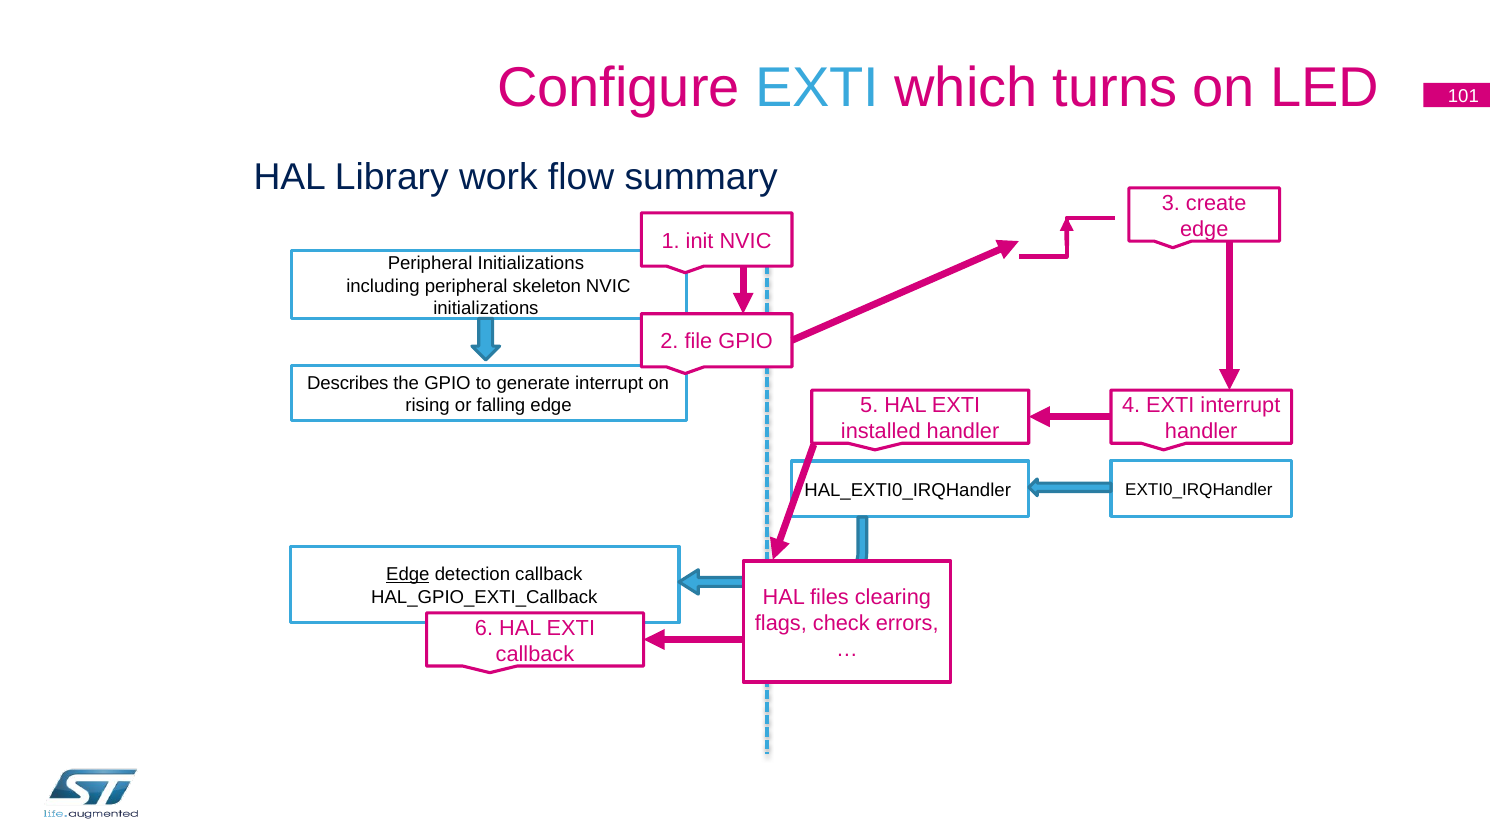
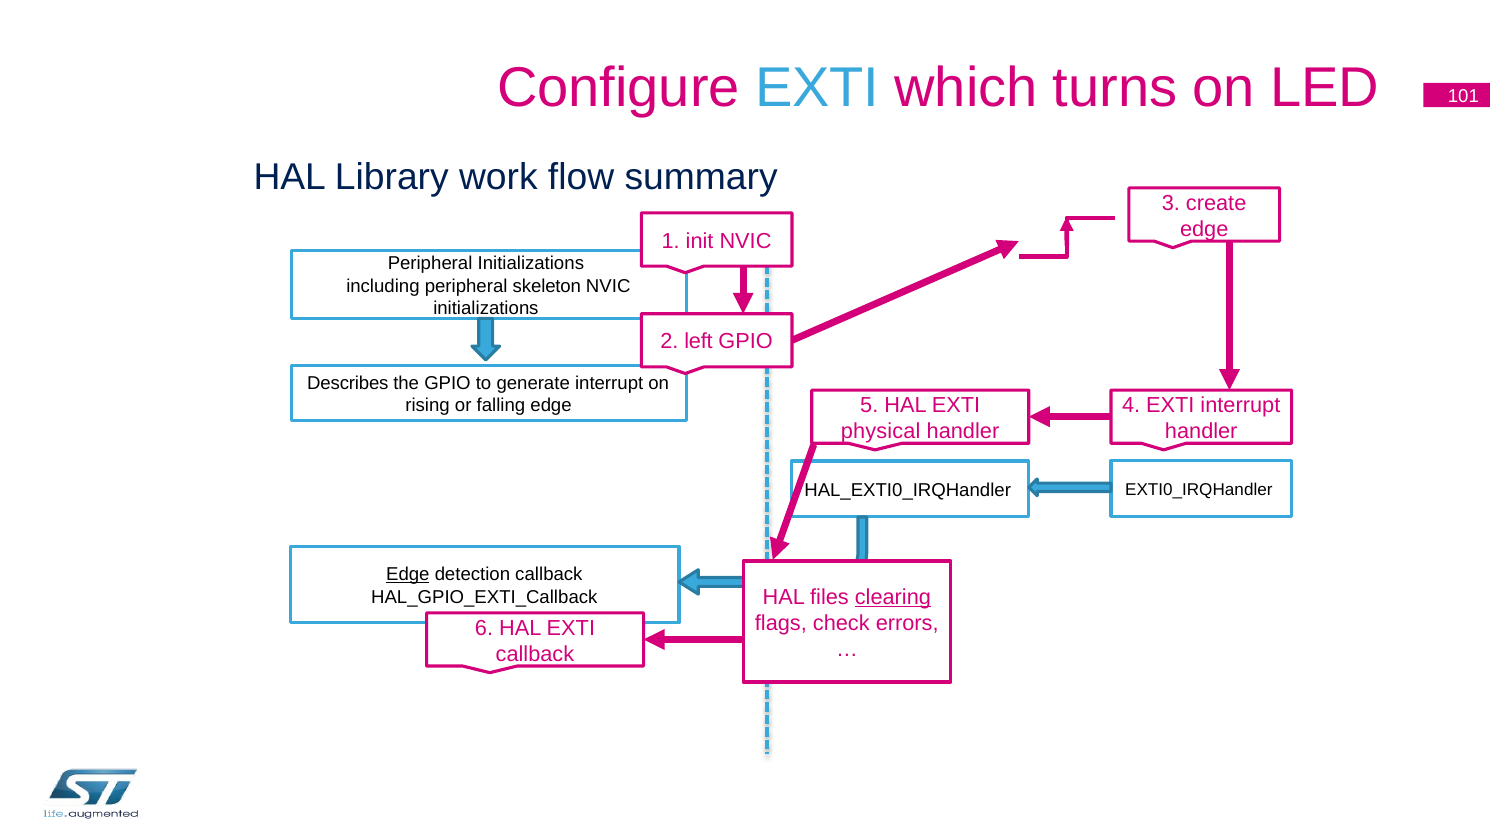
file: file -> left (699, 342)
installed: installed -> physical (881, 431)
clearing underline: none -> present (893, 597)
